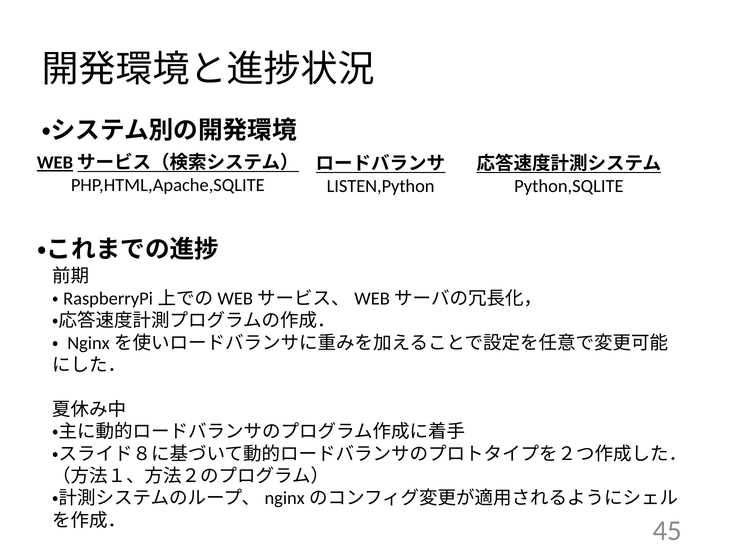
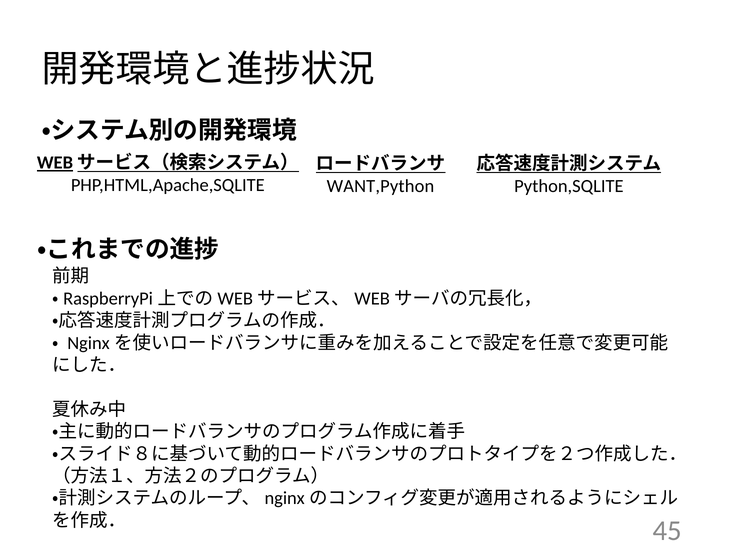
LISTEN,Python: LISTEN,Python -> WANT,Python (380, 186)
